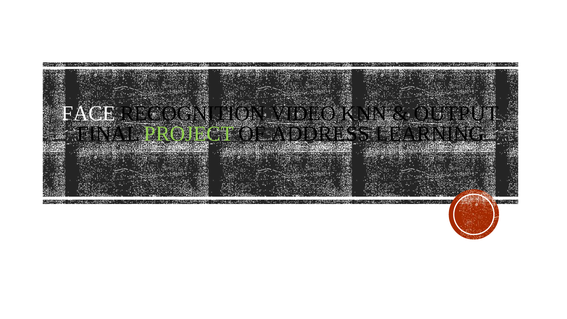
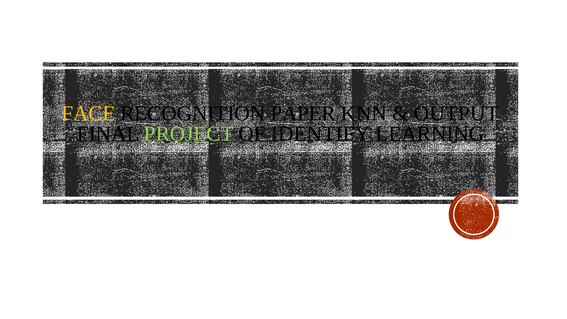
FACE colour: white -> yellow (88, 113)
VIDEO: VIDEO -> PAPER (303, 113)
ADDRESS: ADDRESS -> IDENTIFY (321, 134)
